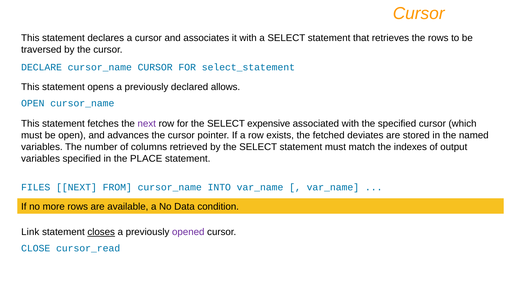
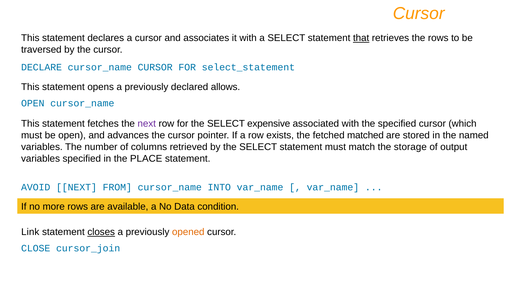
that underline: none -> present (361, 38)
deviates: deviates -> matched (365, 135)
indexes: indexes -> storage (410, 147)
FILES: FILES -> AVOID (36, 188)
opened colour: purple -> orange (188, 232)
cursor_read: cursor_read -> cursor_join (88, 249)
